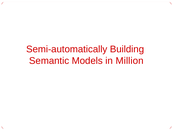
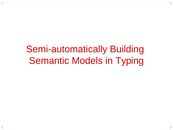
Million: Million -> Typing (130, 61)
